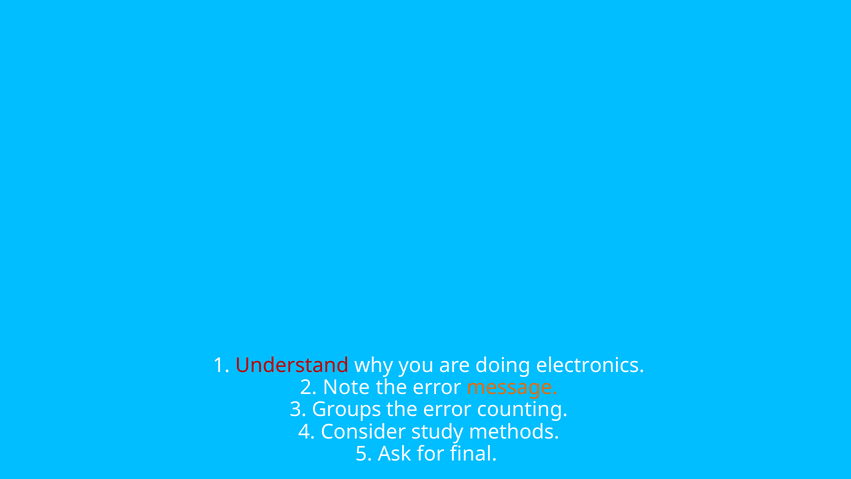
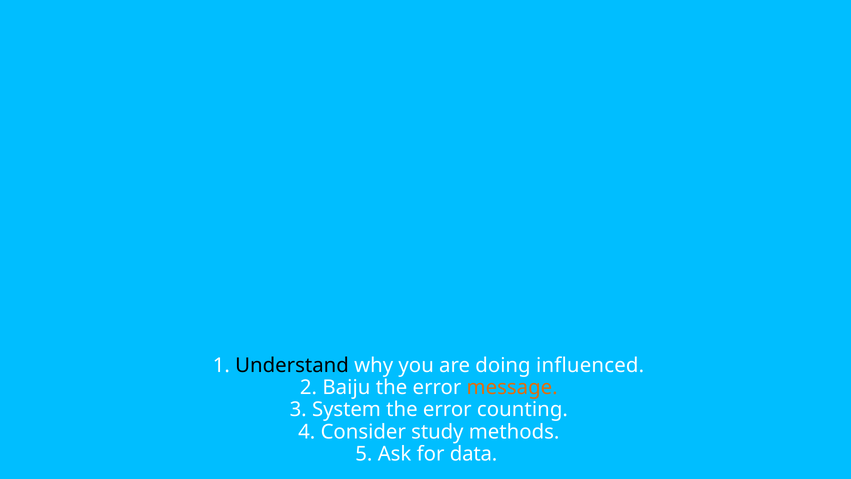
Understand colour: red -> black (292, 365)
electronics: electronics -> influenced (590, 365)
Note: Note -> Baiju (346, 387)
Groups: Groups -> System (346, 409)
final: final -> data (474, 454)
